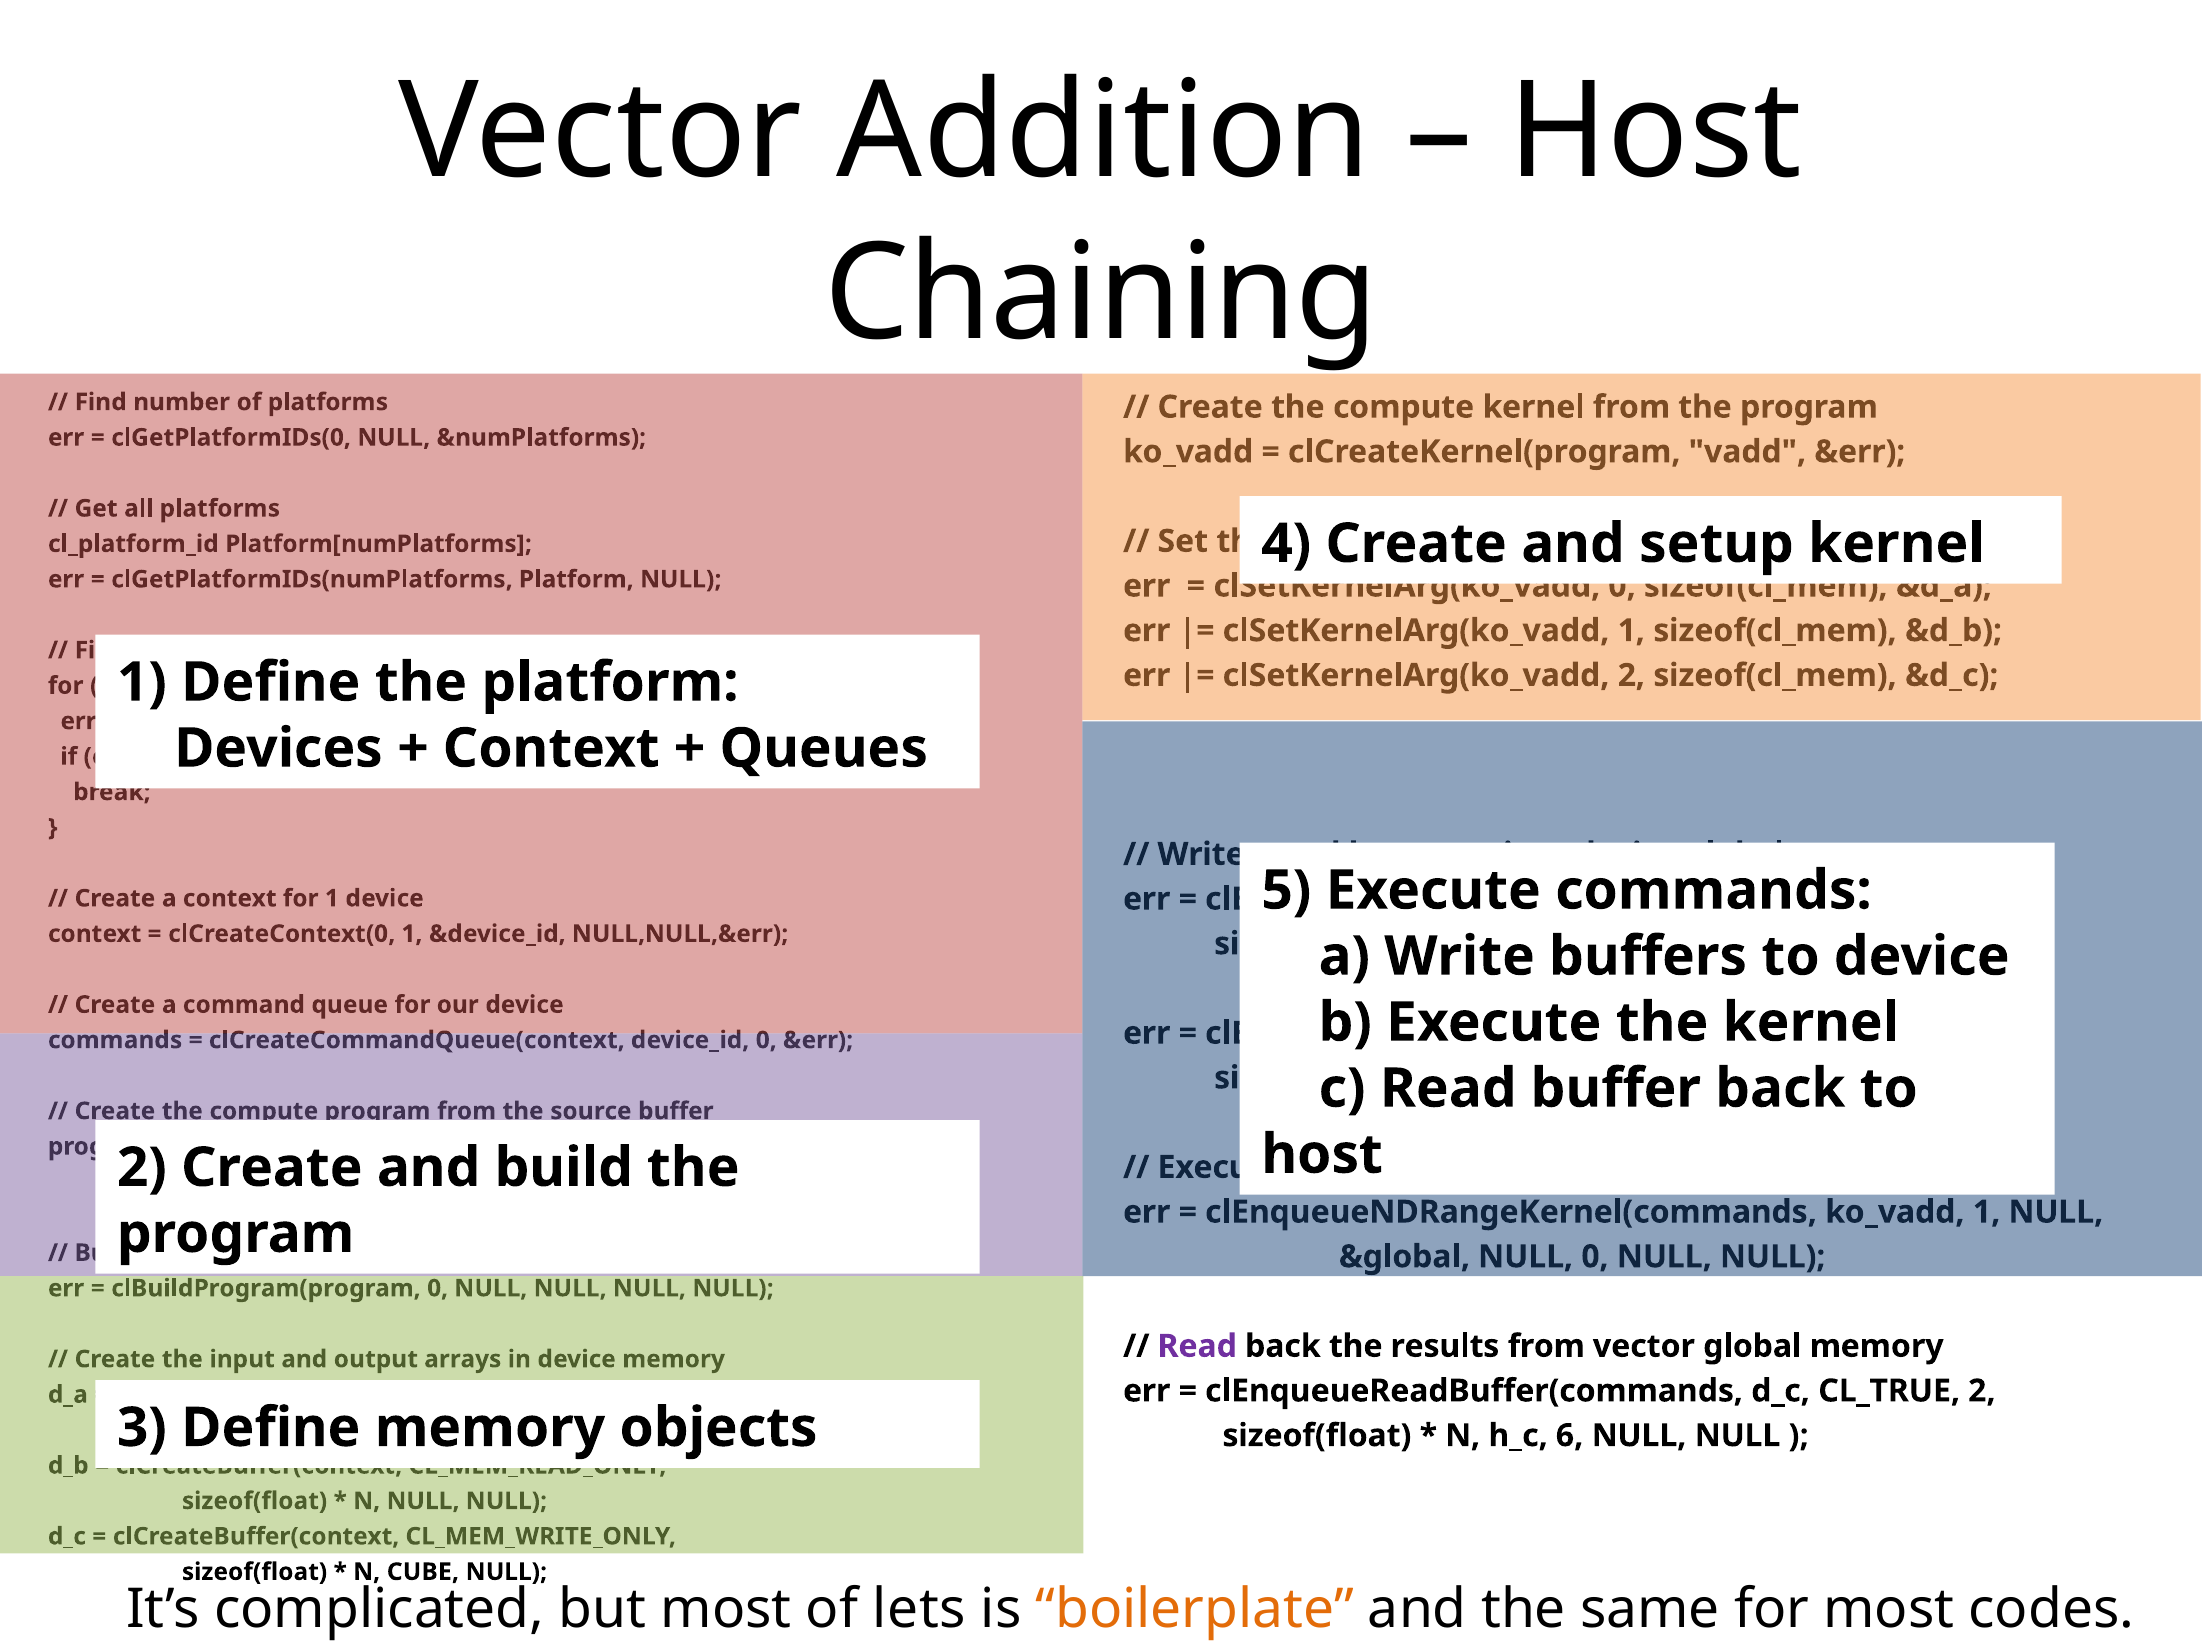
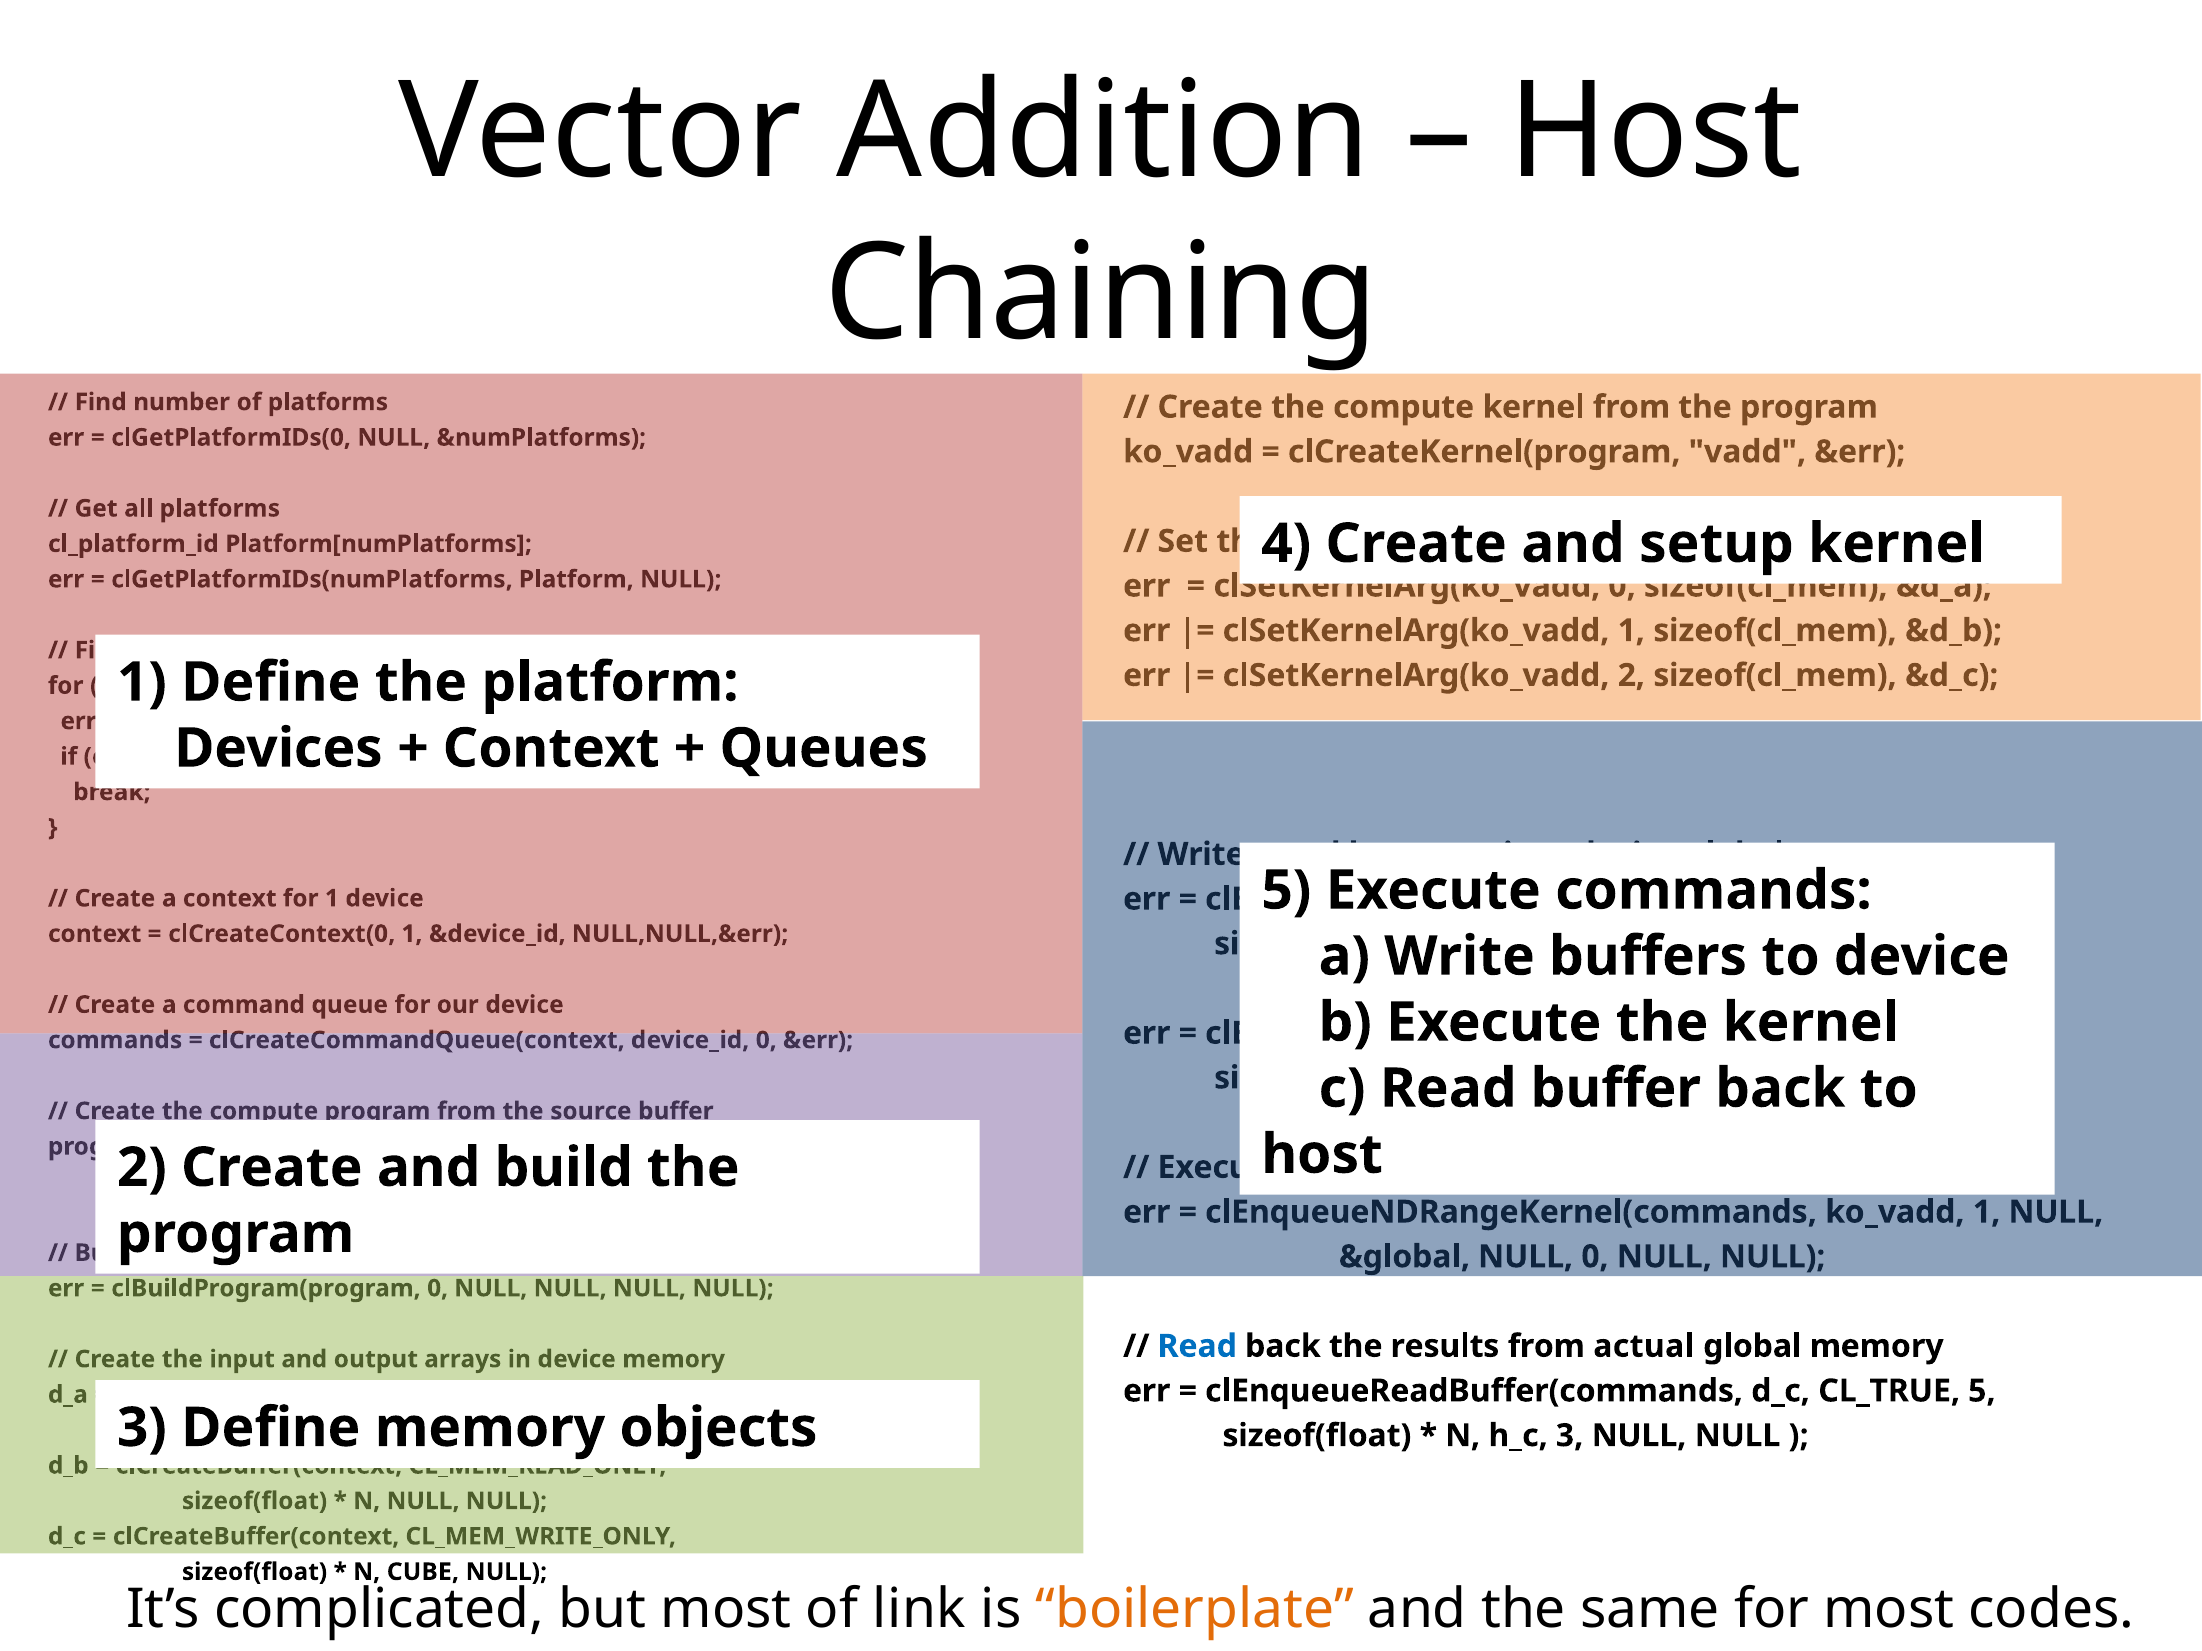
Read colour: purple -> blue (1197, 1347)
from vector: vector -> actual (1644, 1347)
CL_TRUE 2: 2 -> 5 (1982, 1391)
h_c 6: 6 -> 3 (1570, 1436)
lets: lets -> link (919, 1610)
